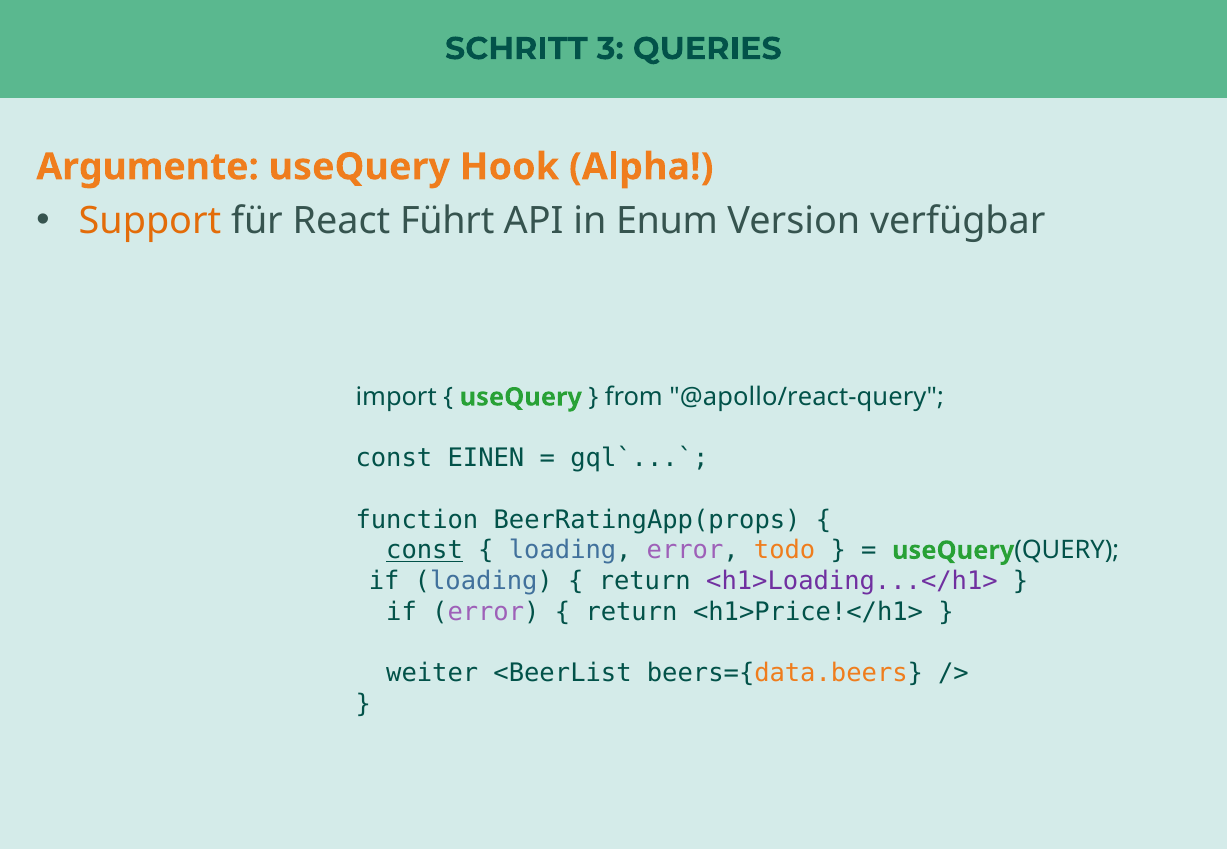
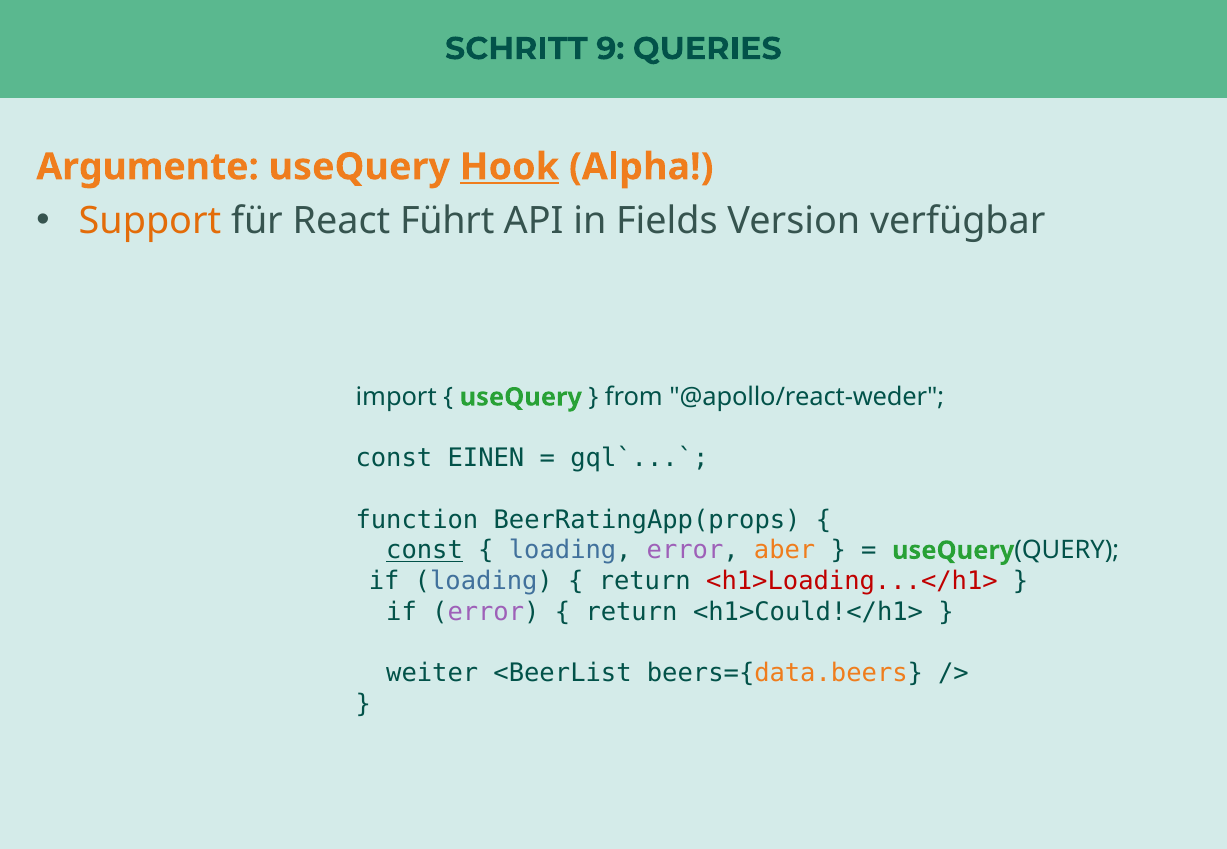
3: 3 -> 9 (610, 49)
Hook underline: none -> present (509, 167)
Enum: Enum -> Fields (667, 221)
@apollo/react-query: @apollo/react-query -> @apollo/react-weder (807, 397)
todo: todo -> aber (785, 551)
<h1>Loading...</h1> colour: purple -> red (852, 581)
<h1>Price!</h1>: <h1>Price!</h1> -> <h1>Could!</h1> (808, 612)
